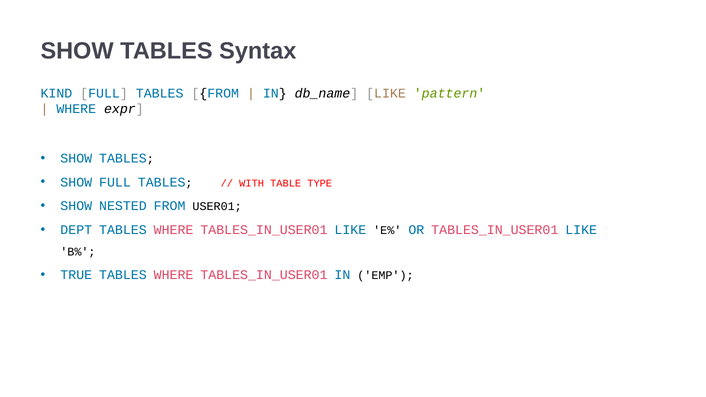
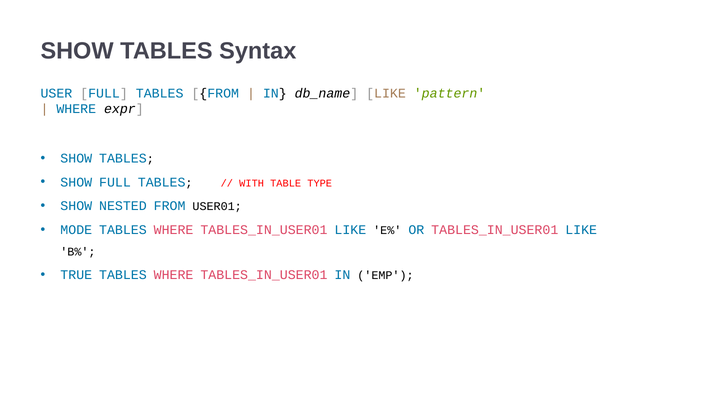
KIND: KIND -> USER (56, 93)
DEPT: DEPT -> MODE (76, 230)
